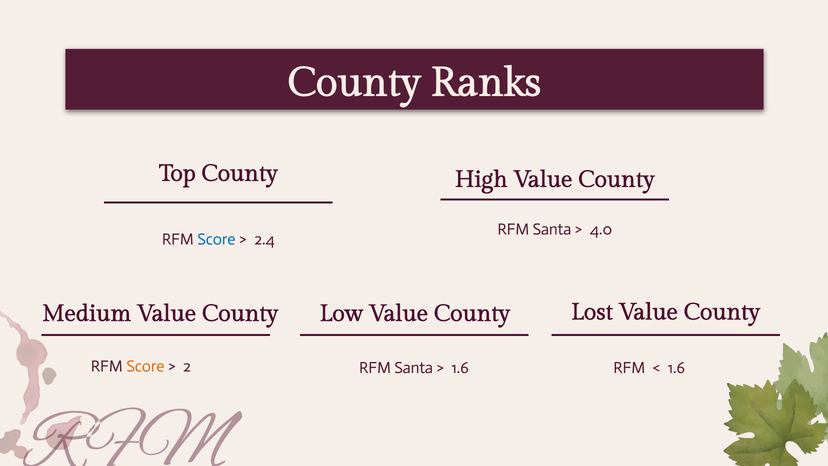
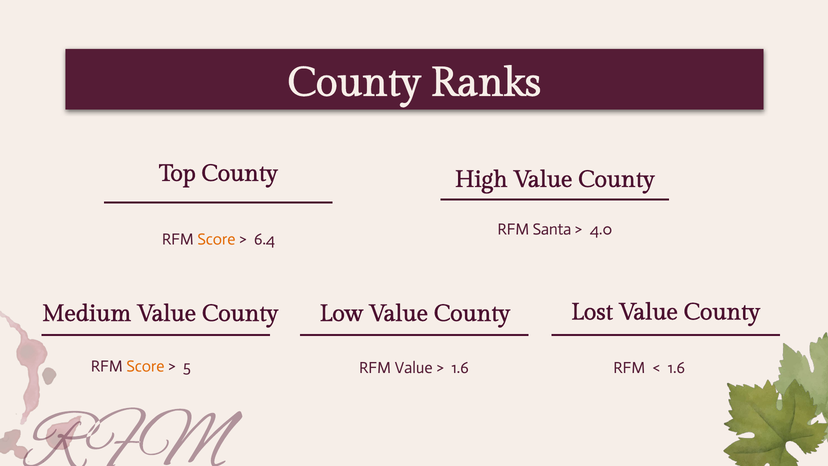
Score colour: blue -> orange (216, 239)
2.4: 2.4 -> 6.4 (265, 239)
2: 2 -> 5 (187, 366)
Santa: Santa -> Value (414, 368)
